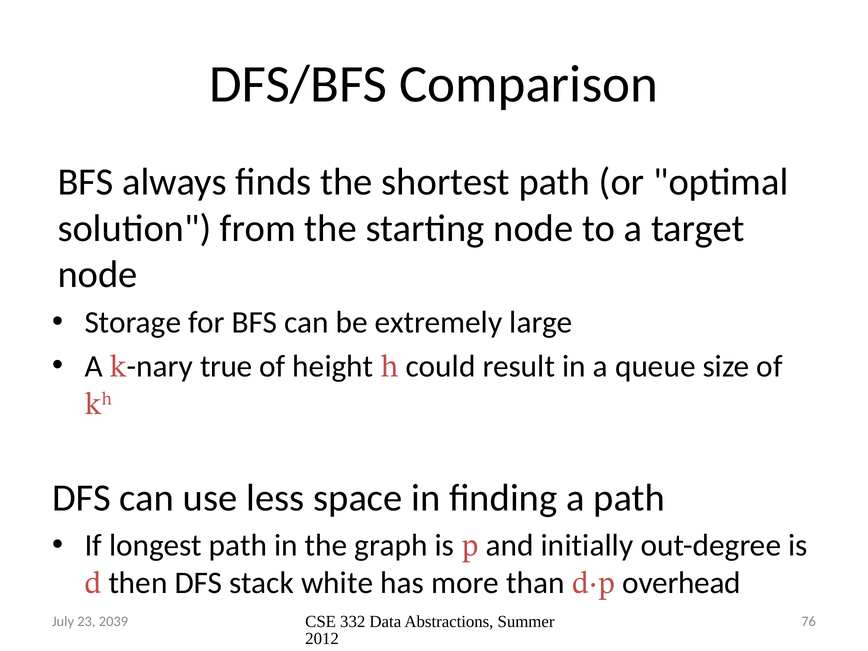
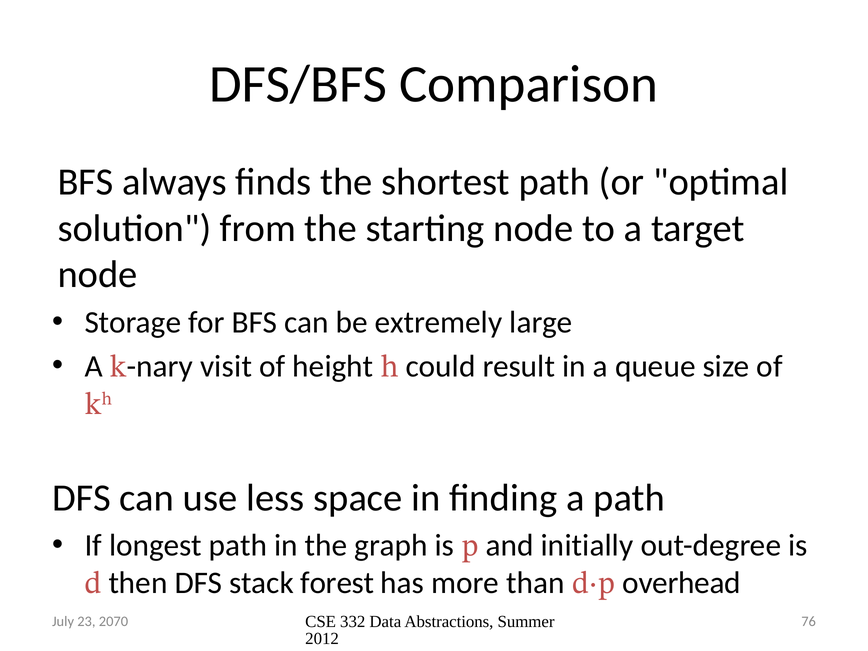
true: true -> visit (226, 366)
white: white -> forest (337, 583)
2039: 2039 -> 2070 (113, 622)
